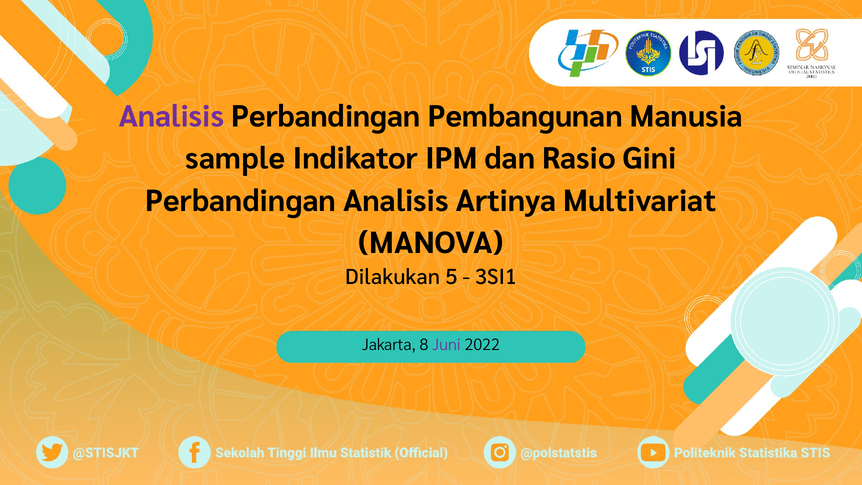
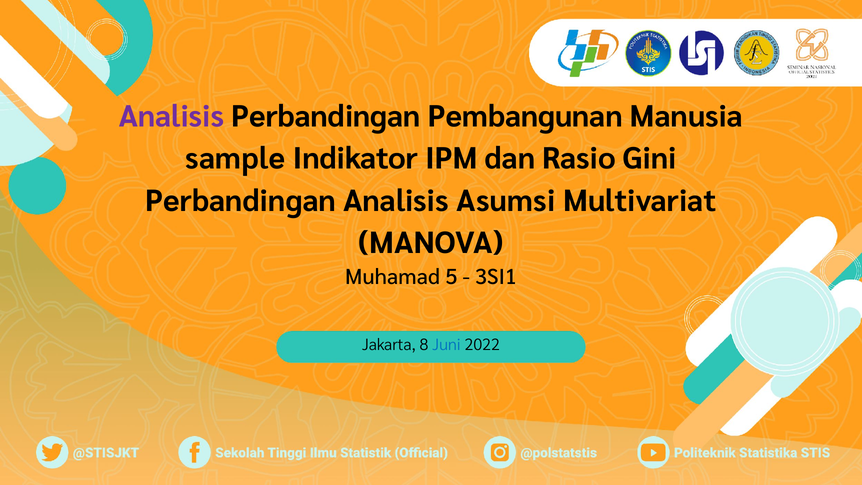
Artinya: Artinya -> Asumsi (506, 201)
Dilakukan: Dilakukan -> Muhamad (393, 277)
Juni colour: purple -> blue (446, 345)
